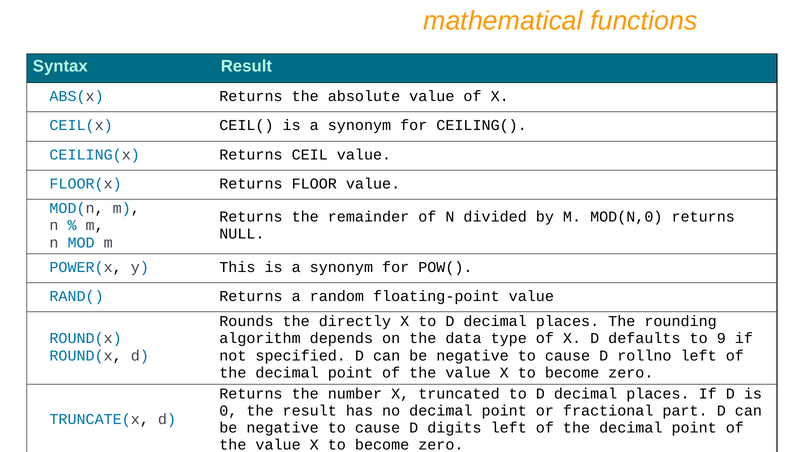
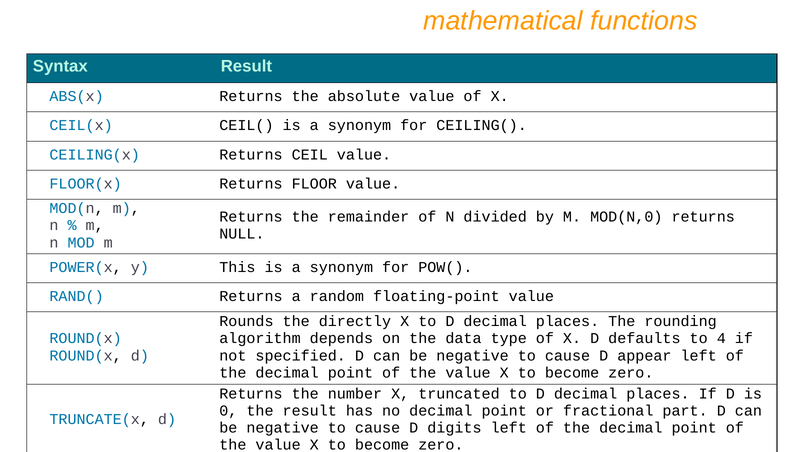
9: 9 -> 4 (721, 339)
rollno: rollno -> appear (644, 356)
